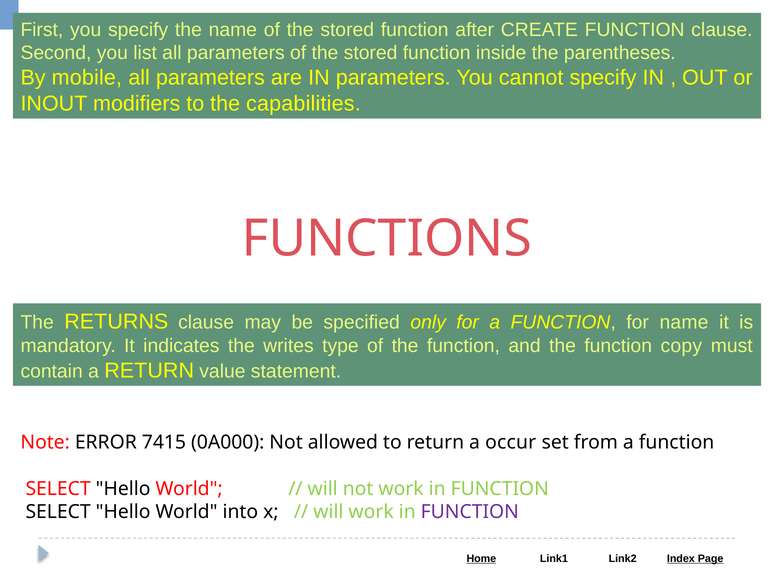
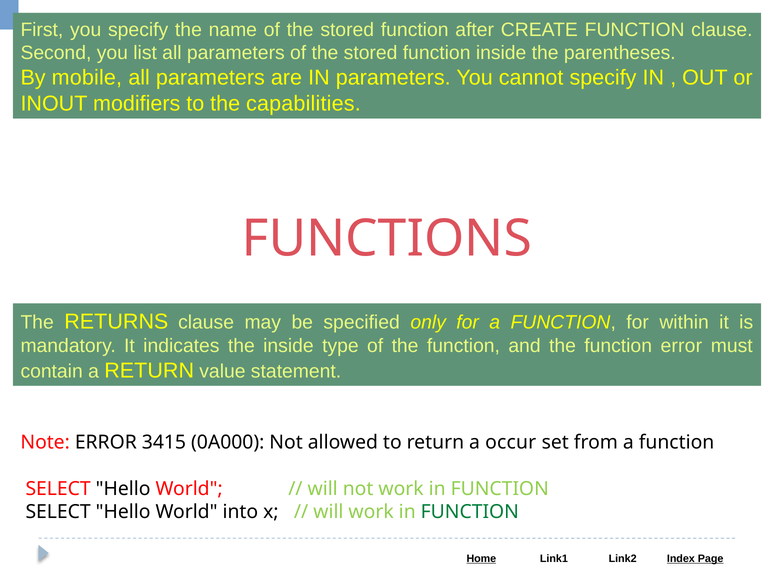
for name: name -> within (684, 322)
the writes: writes -> inside (288, 346)
function copy: copy -> error (681, 346)
7415: 7415 -> 3415 (164, 442)
FUNCTION colour: purple -> green (470, 512)
